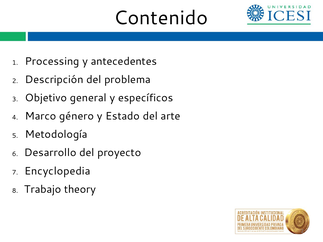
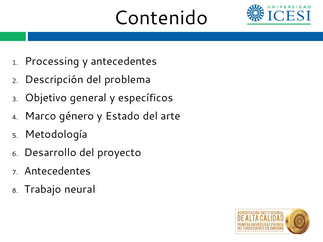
Encyclopedia: Encyclopedia -> Antecedentes (57, 171)
theory: theory -> neural (80, 189)
